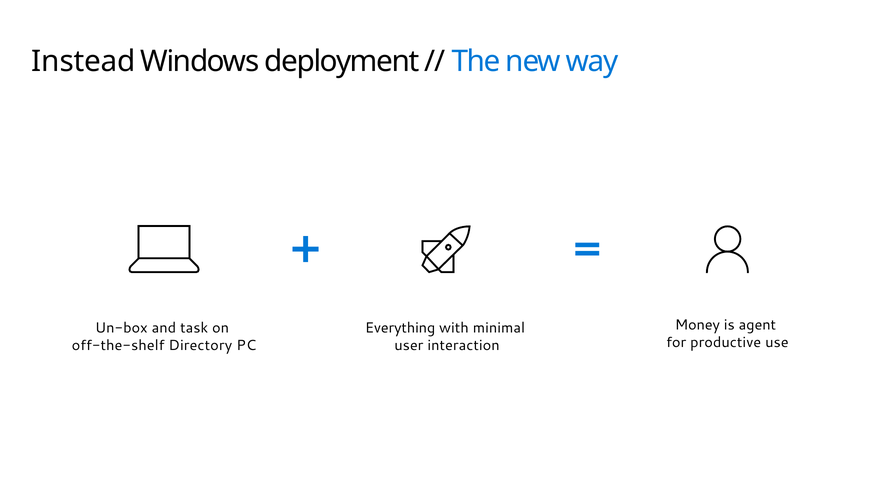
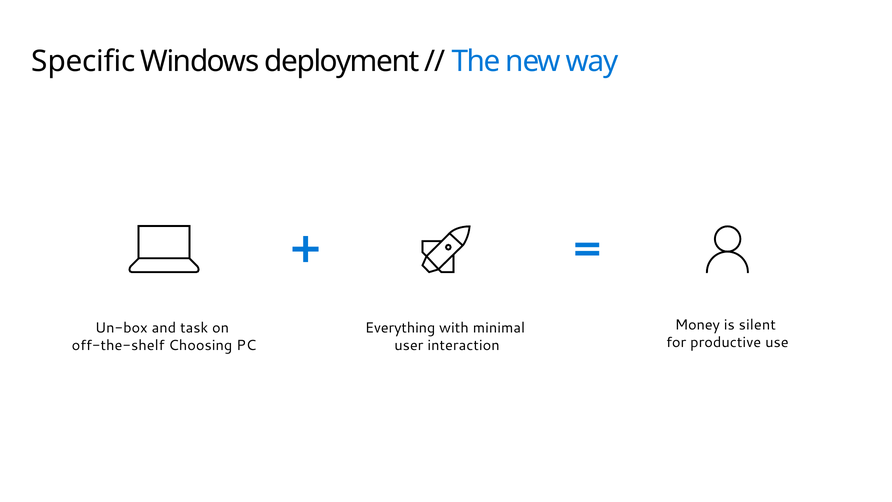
Instead: Instead -> Specific (83, 61)
agent: agent -> silent (757, 325)
Directory: Directory -> Choosing (200, 345)
